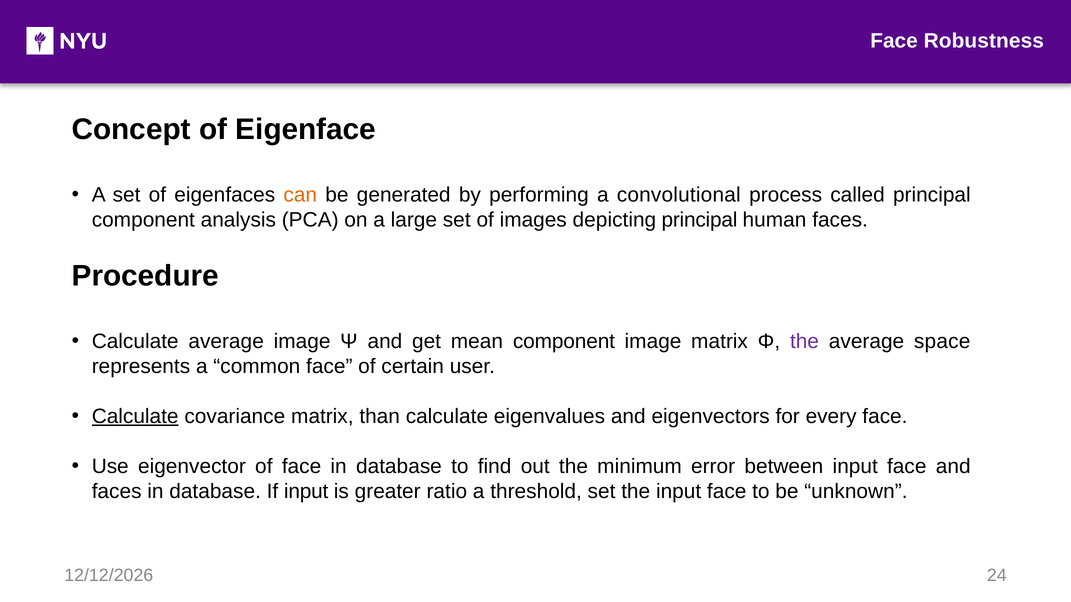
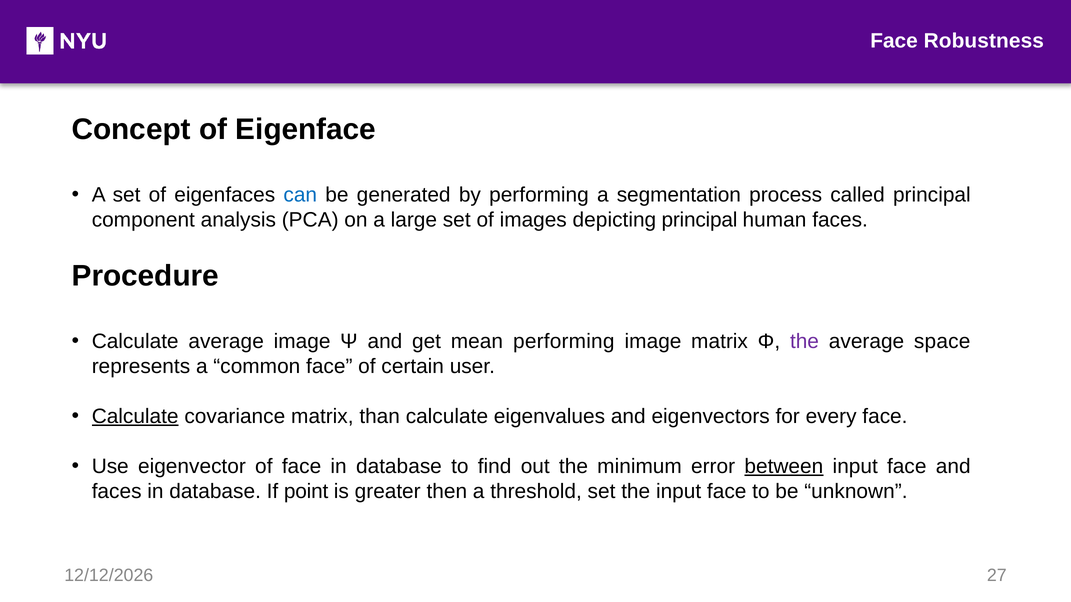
can colour: orange -> blue (300, 195)
convolutional: convolutional -> segmentation (679, 195)
mean component: component -> performing (564, 342)
between underline: none -> present (784, 467)
If input: input -> point (306, 492)
ratio: ratio -> then (447, 492)
24: 24 -> 27 (997, 576)
